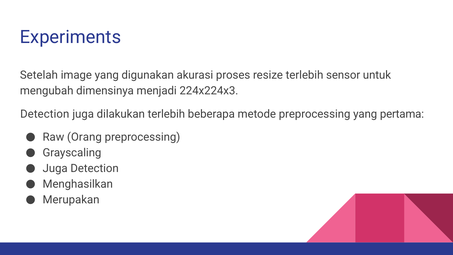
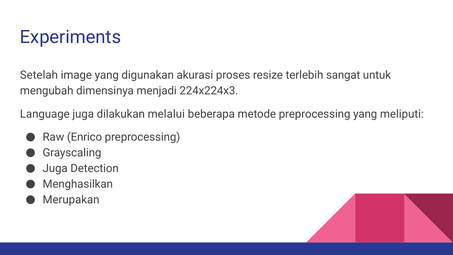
sensor: sensor -> sangat (343, 75)
Detection: Detection -> Language (45, 114)
dilakukan terlebih: terlebih -> melalui (166, 114)
pertama: pertama -> meliputi (402, 114)
Orang: Orang -> Enrico (85, 137)
